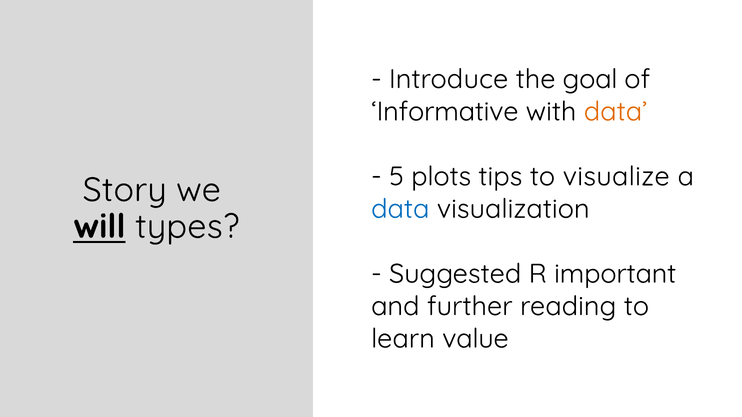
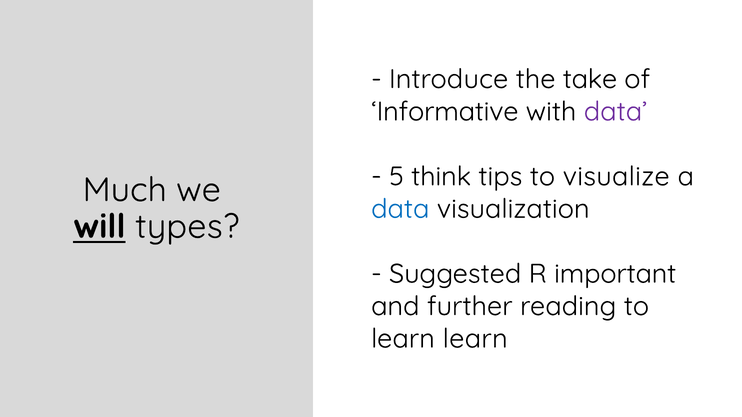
goal: goal -> take (590, 79)
data colour: orange -> purple (616, 112)
plots: plots -> think (441, 177)
Story: Story -> Much (125, 190)
learn value: value -> learn (475, 339)
